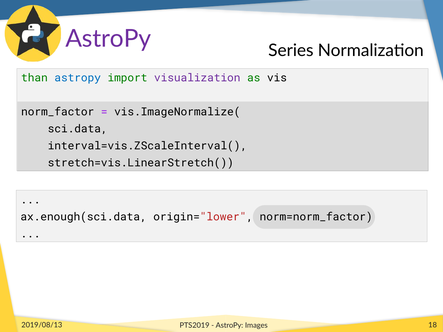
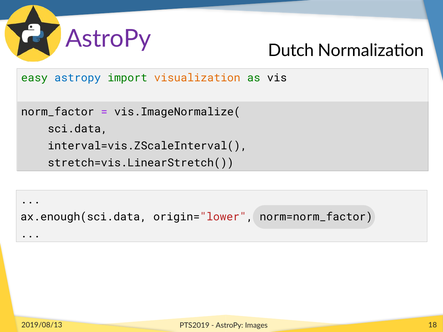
Series: Series -> Dutch (291, 51)
than: than -> easy (34, 78)
visualization colour: purple -> orange (197, 78)
